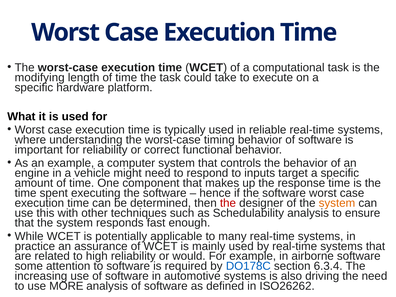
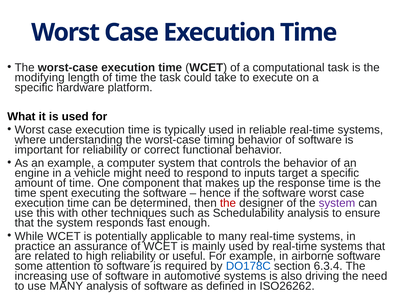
system colour: orange -> purple (337, 203)
would: would -> useful (189, 256)
use MORE: MORE -> MANY (66, 286)
